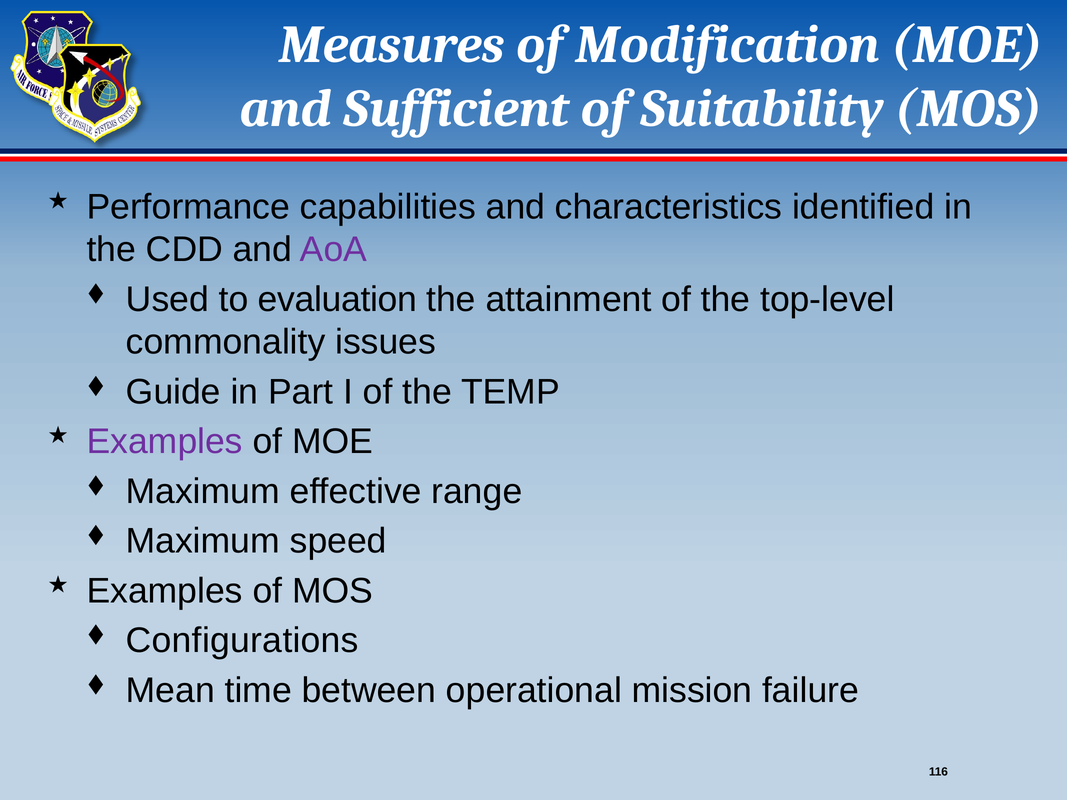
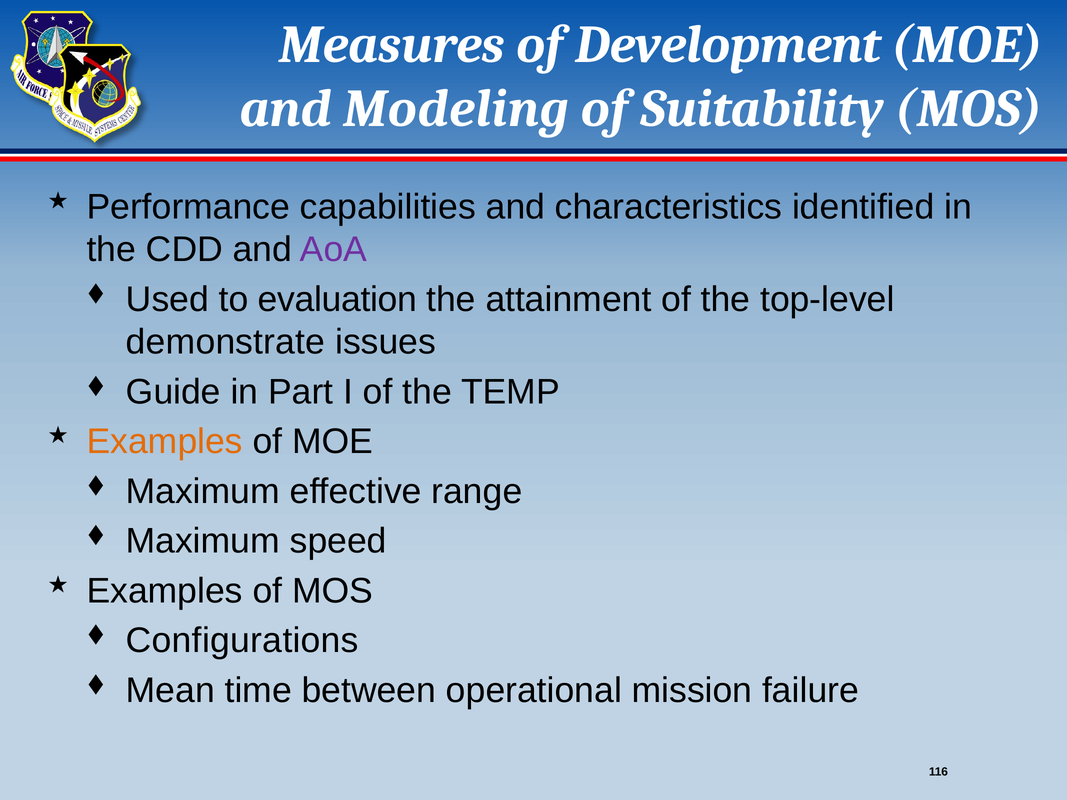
Modification: Modification -> Development (728, 45)
Sufficient: Sufficient -> Modeling (456, 109)
commonality: commonality -> demonstrate (226, 342)
Examples colour: purple -> orange (165, 442)
